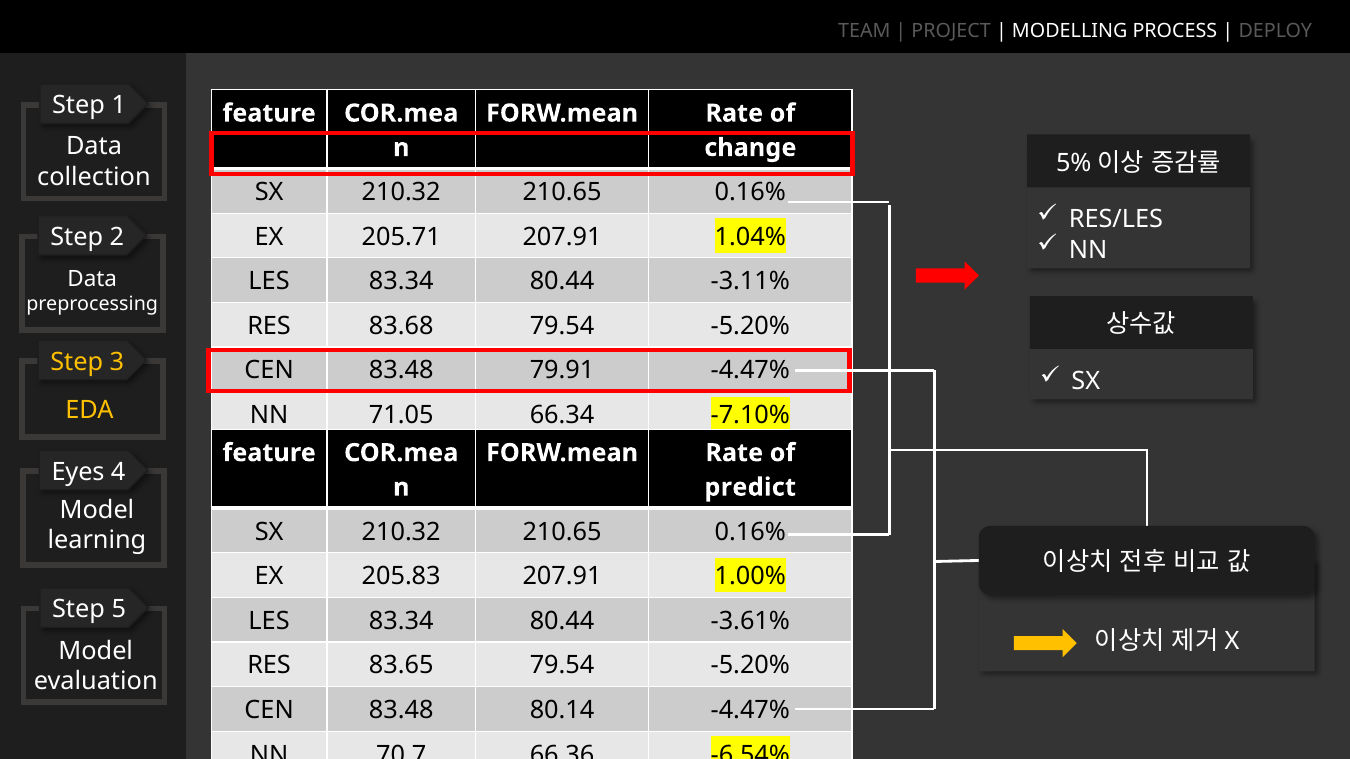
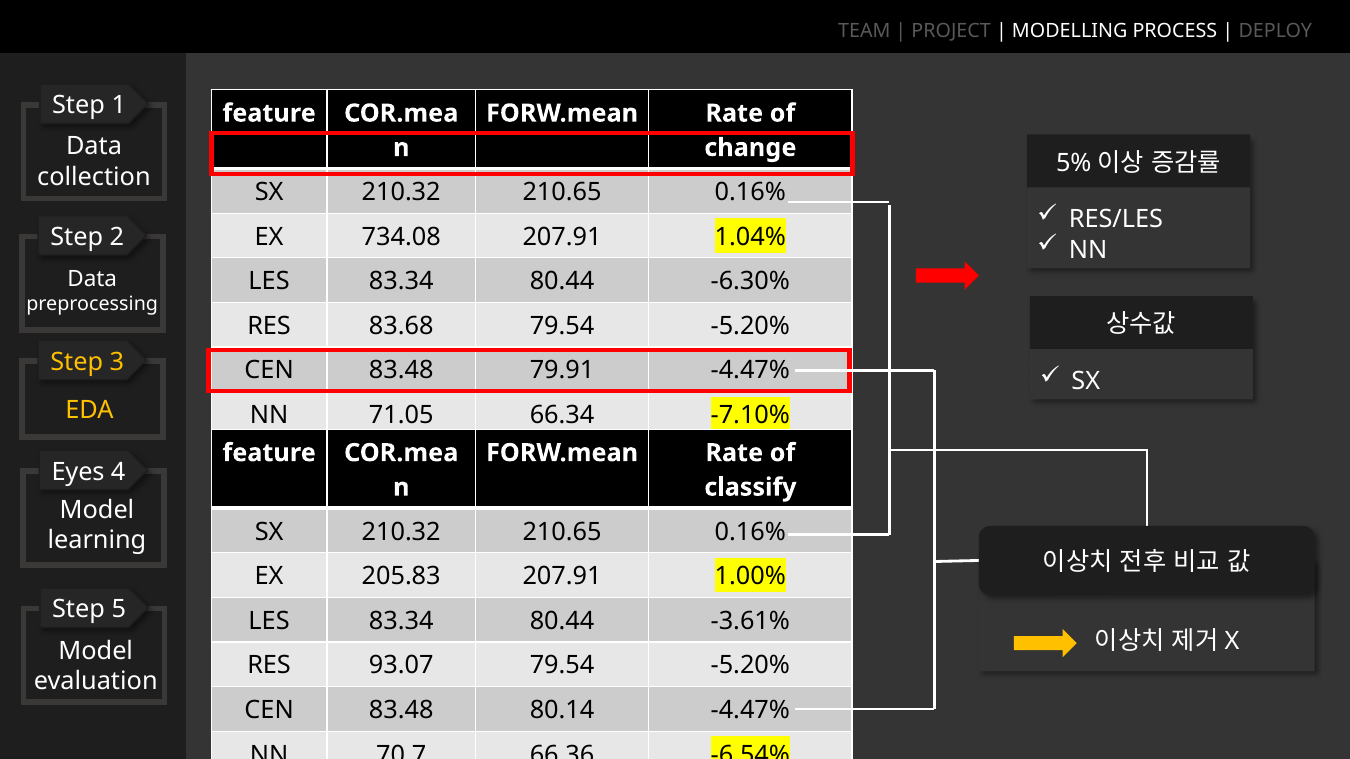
205.71: 205.71 -> 734.08 (401, 237)
-3.11%: -3.11% -> -6.30% (750, 282)
predict: predict -> classify (750, 488)
83.65: 83.65 -> 93.07 (401, 666)
